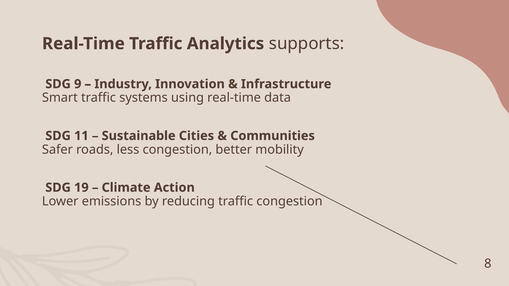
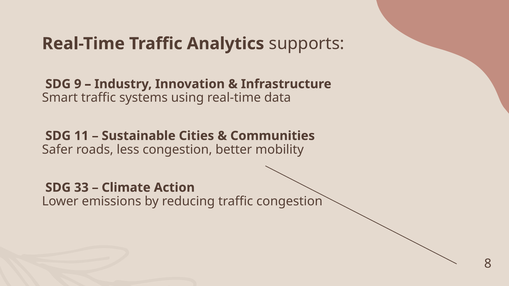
19: 19 -> 33 (81, 188)
